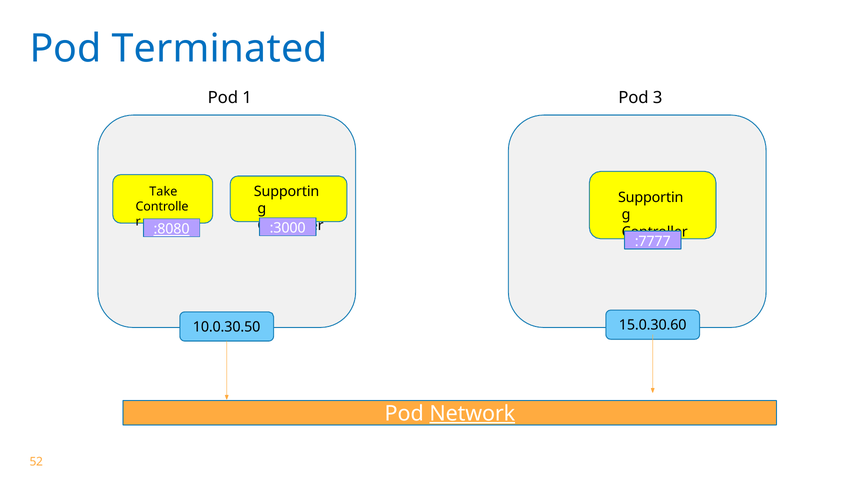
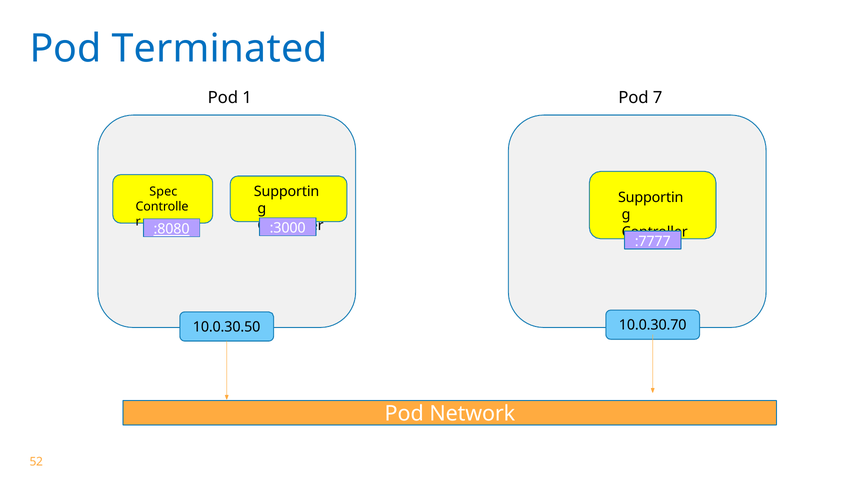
3: 3 -> 7 (658, 98)
Take: Take -> Spec (163, 191)
15.0.30.60: 15.0.30.60 -> 10.0.30.70 (653, 325)
Network underline: present -> none (472, 413)
